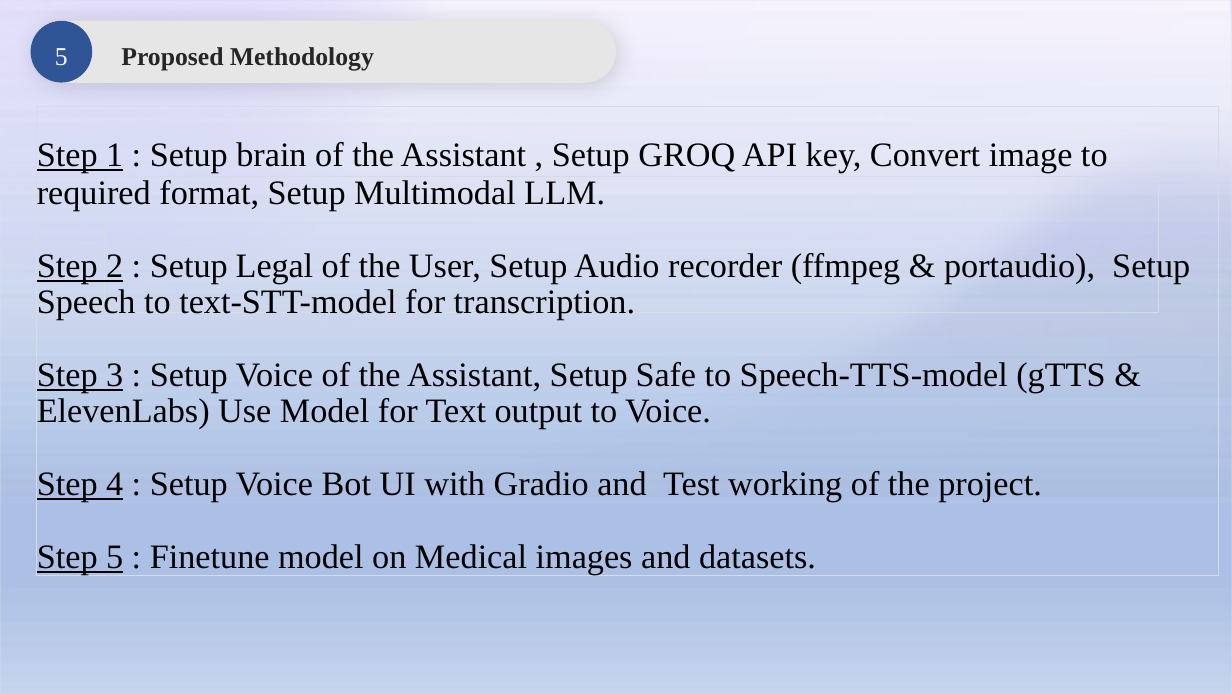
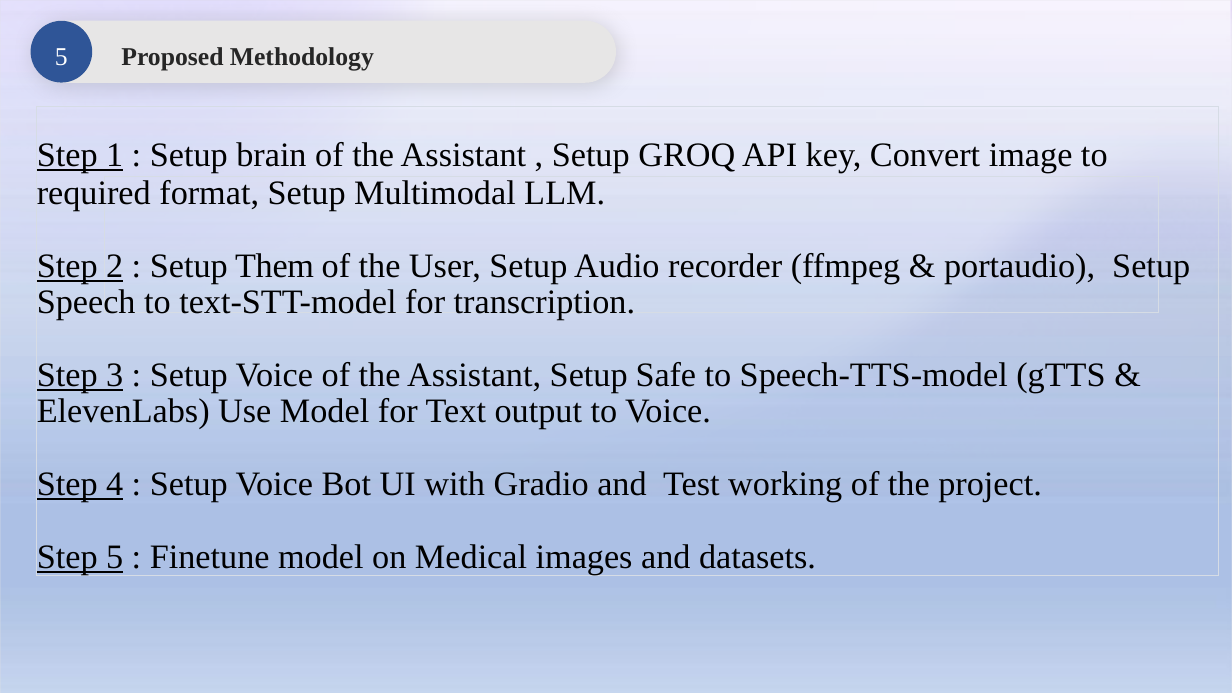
Legal: Legal -> Them (275, 266)
